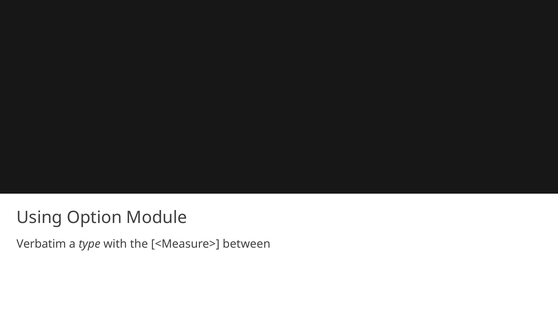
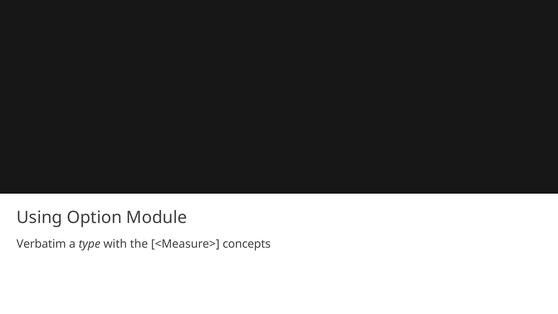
between: between -> concepts (247, 244)
